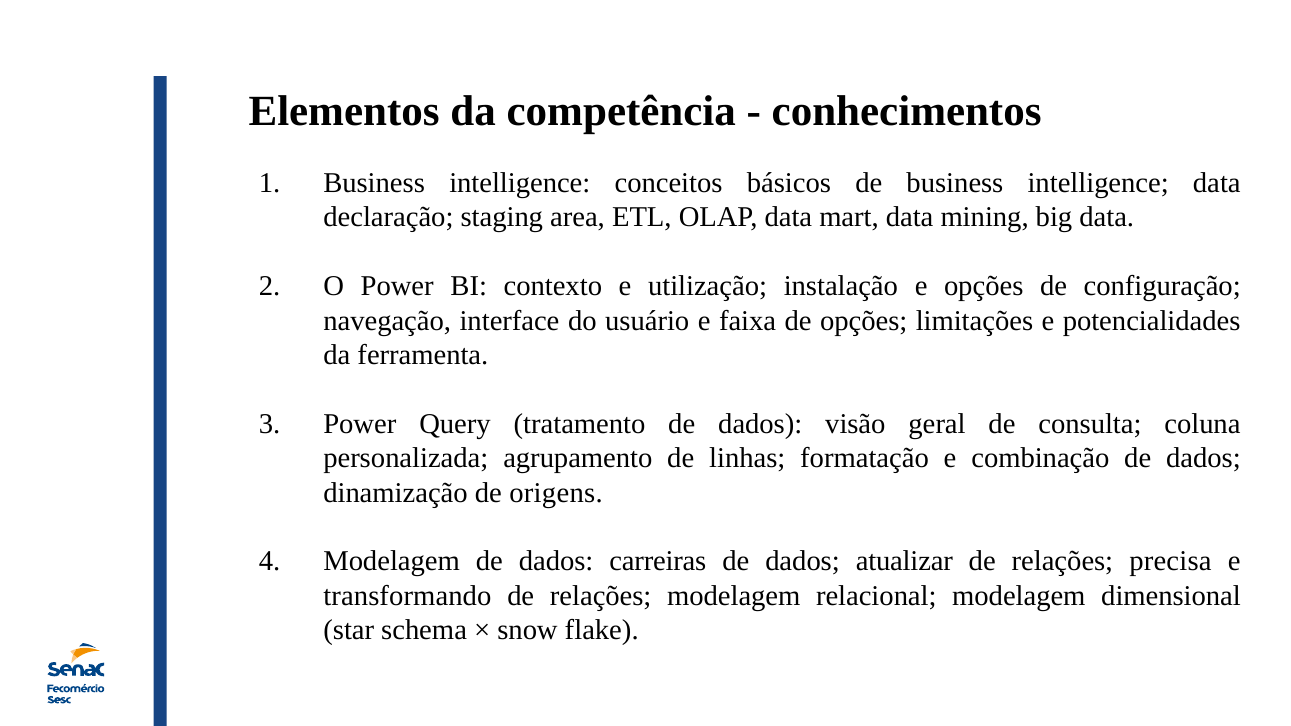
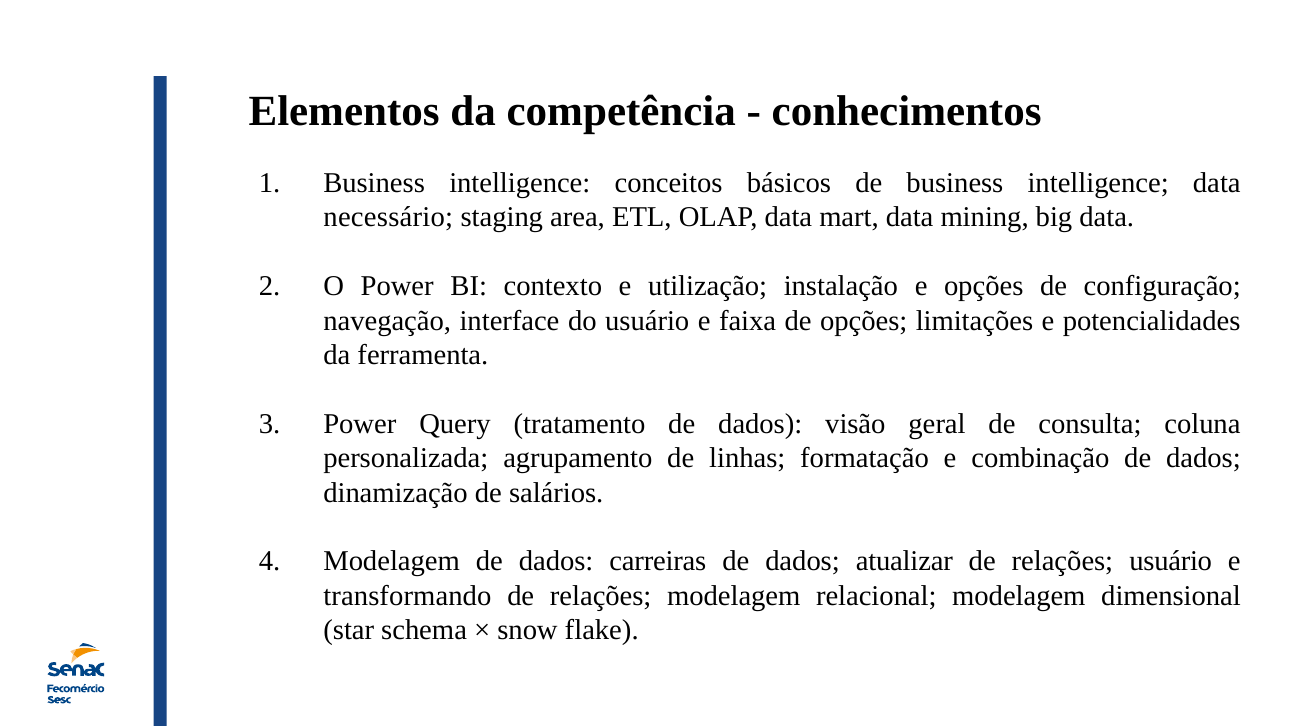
declaração: declaração -> necessário (388, 218)
origens: origens -> salários (556, 493)
relações precisa: precisa -> usuário (1171, 562)
